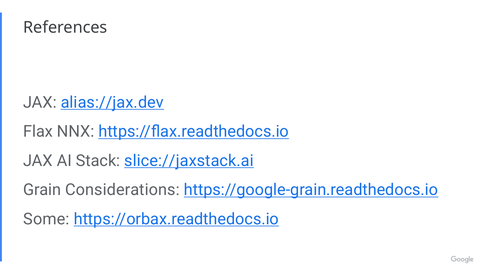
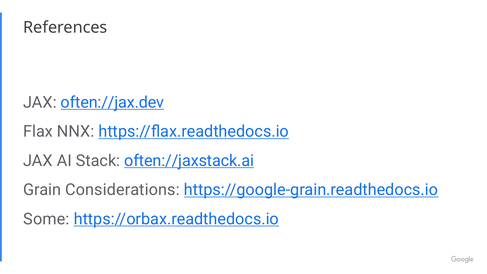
alias://jax.dev: alias://jax.dev -> often://jax.dev (112, 102)
slice://jaxstack.ai: slice://jaxstack.ai -> often://jaxstack.ai (189, 161)
